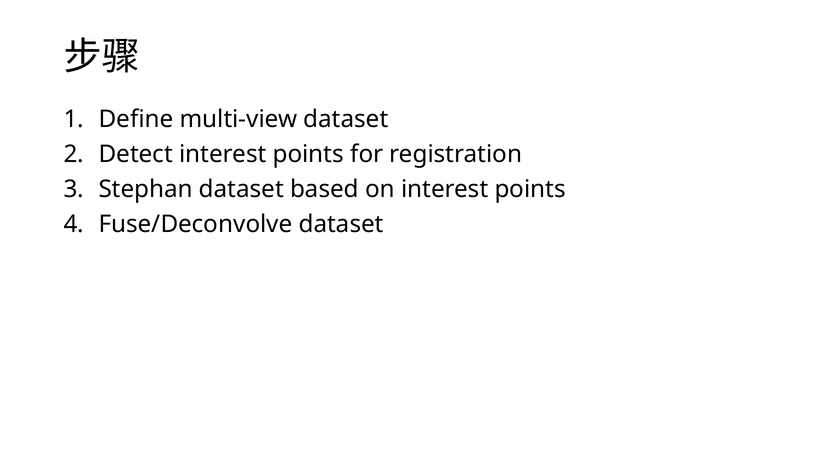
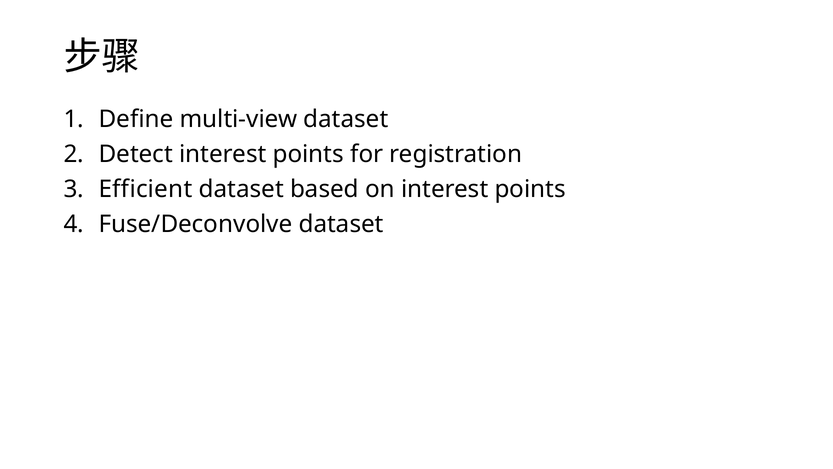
Stephan: Stephan -> Efficient (146, 189)
